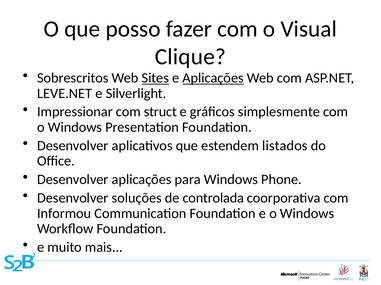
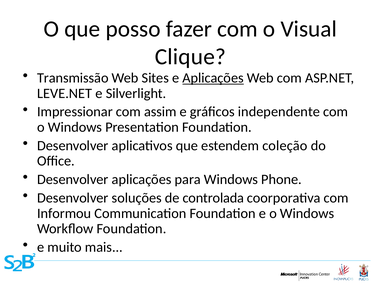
Sobrescritos: Sobrescritos -> Transmissão (73, 78)
Sites underline: present -> none (155, 78)
struct: struct -> assim (160, 112)
simplesmente: simplesmente -> independente (279, 112)
listados: listados -> coleção (285, 146)
